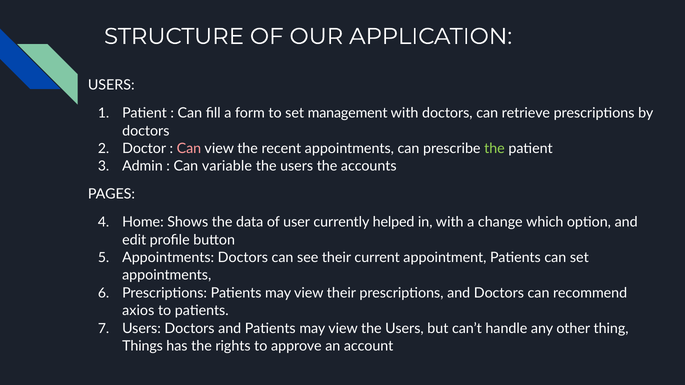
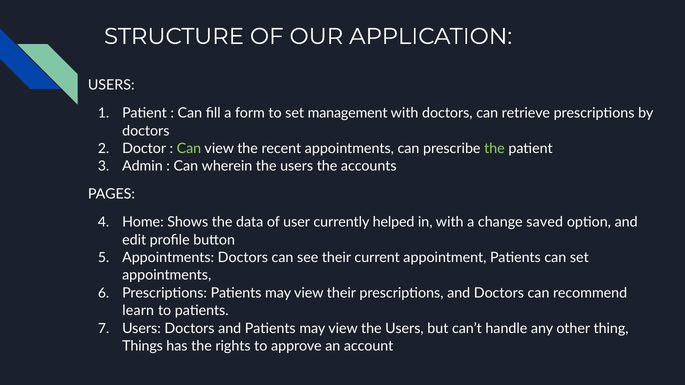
Can colour: pink -> light green (189, 149)
variable: variable -> wherein (227, 166)
which: which -> saved (545, 222)
axios: axios -> learn (138, 311)
